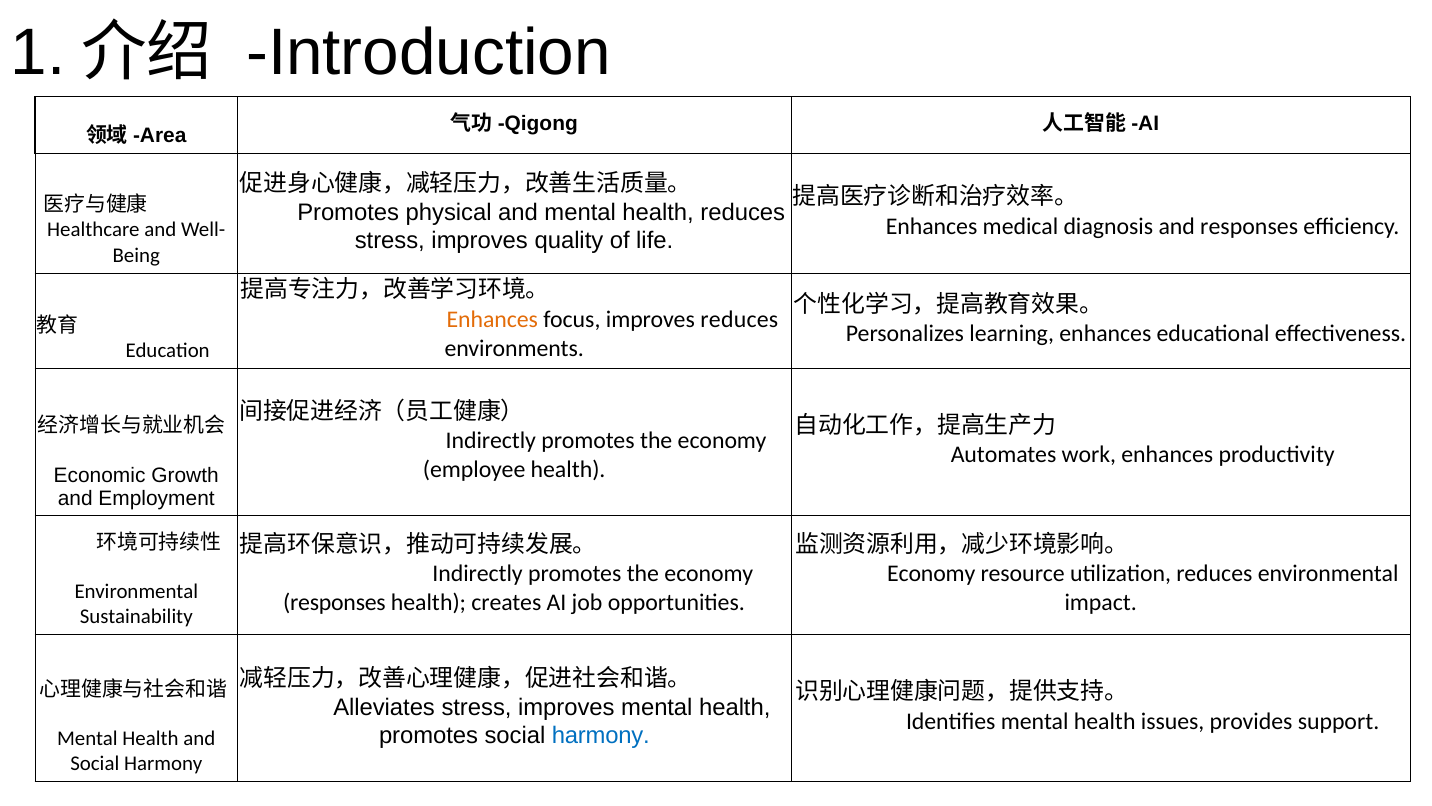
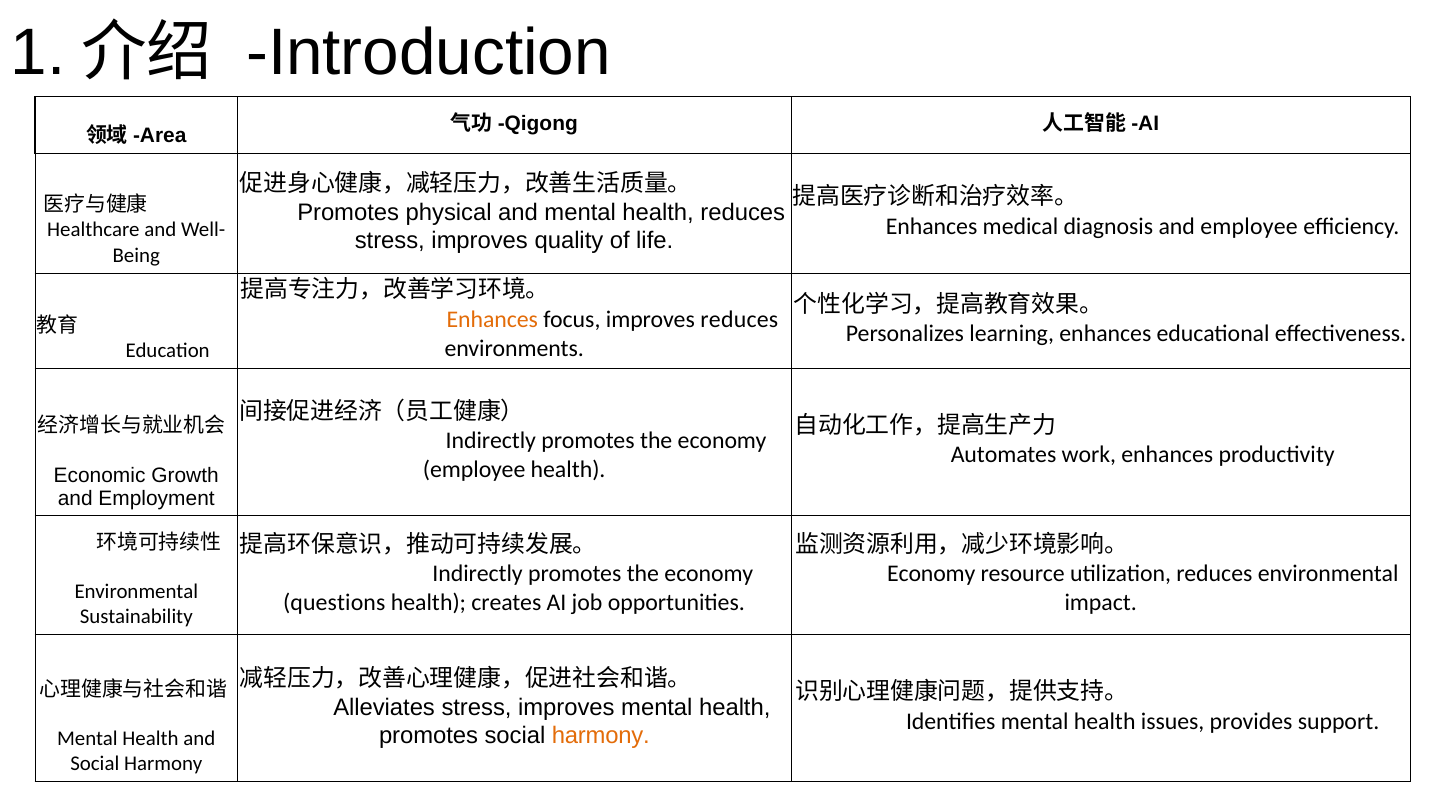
and responses: responses -> employee (1249, 226)
responses: responses -> questions (334, 602)
harmony colour: blue -> orange (601, 735)
